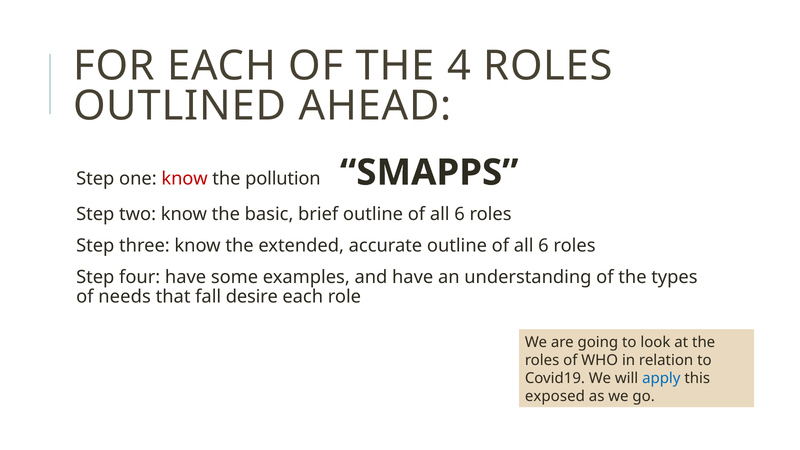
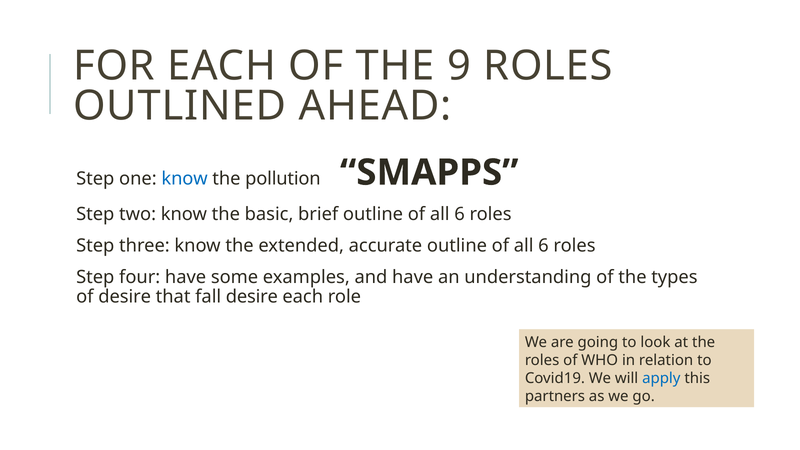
4: 4 -> 9 (459, 66)
know colour: red -> blue (185, 179)
of needs: needs -> desire (125, 297)
exposed: exposed -> partners (555, 396)
